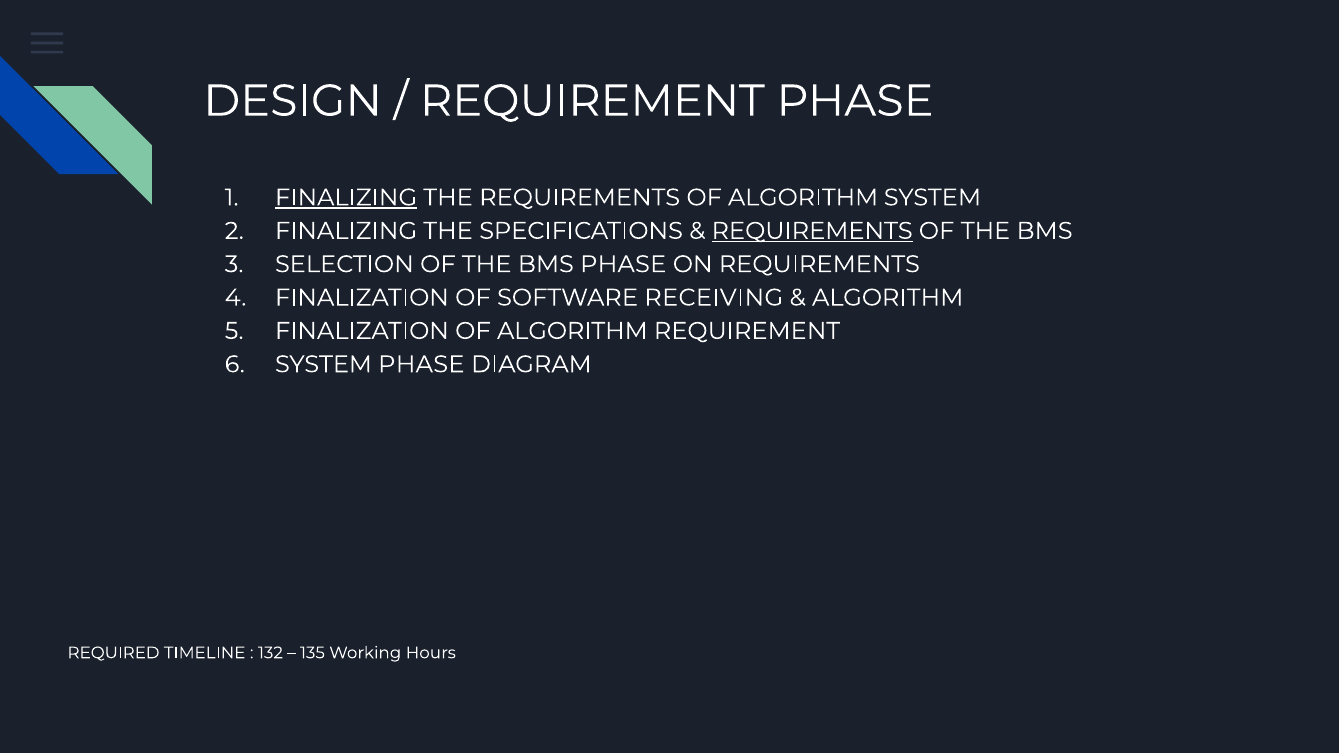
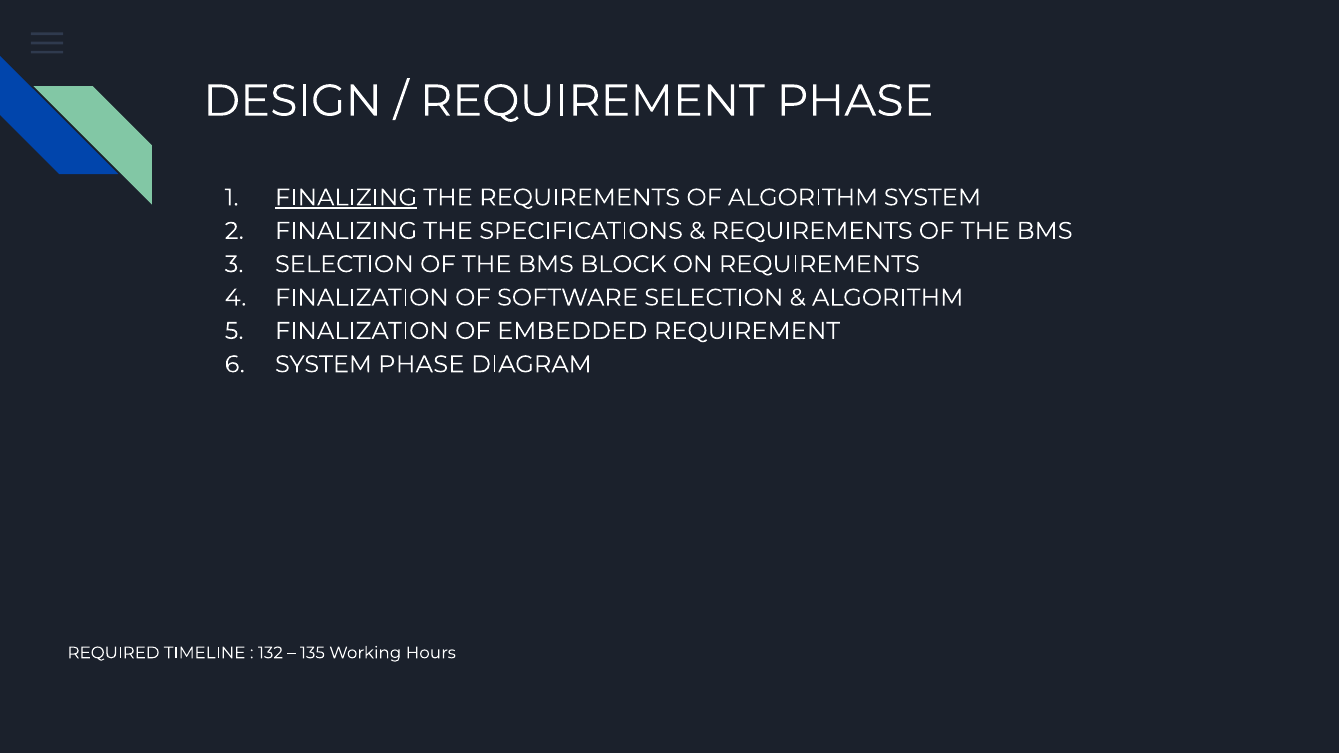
REQUIREMENTS underline: present -> none (812, 231)
BMS PHASE: PHASE -> BLOCK (623, 264)
SOFTWARE RECEIVING: RECEIVING -> SELECTION (714, 298)
FINALIZATION OF ALGORITHM: ALGORITHM -> EMBEDDED (572, 331)
